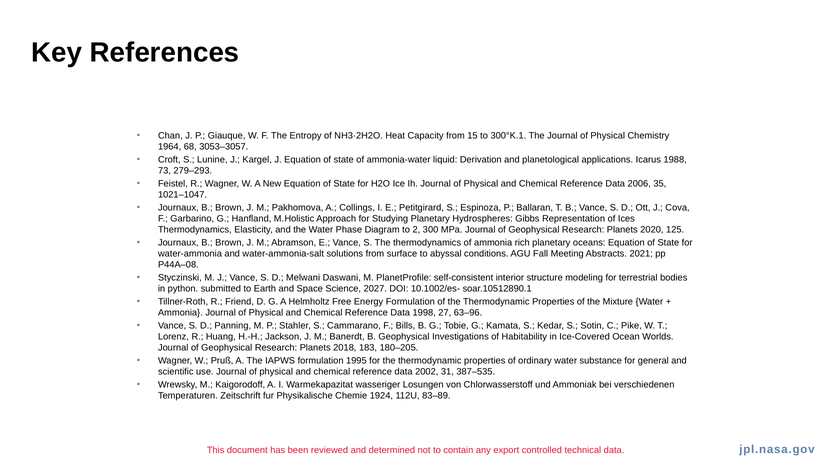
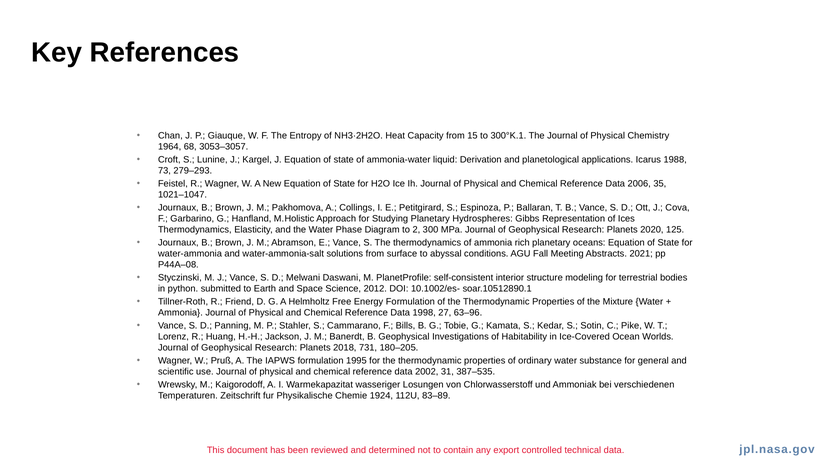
2027: 2027 -> 2012 (375, 289)
183: 183 -> 731 (368, 348)
